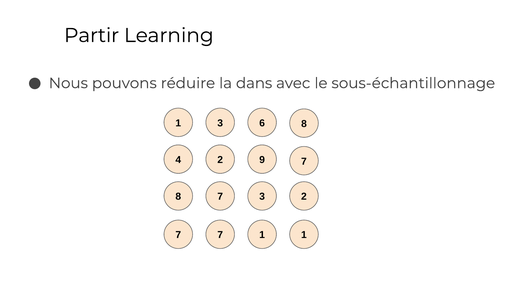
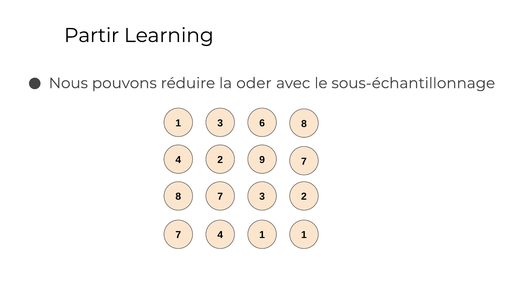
dans: dans -> oder (254, 83)
7 7: 7 -> 4 (220, 235)
